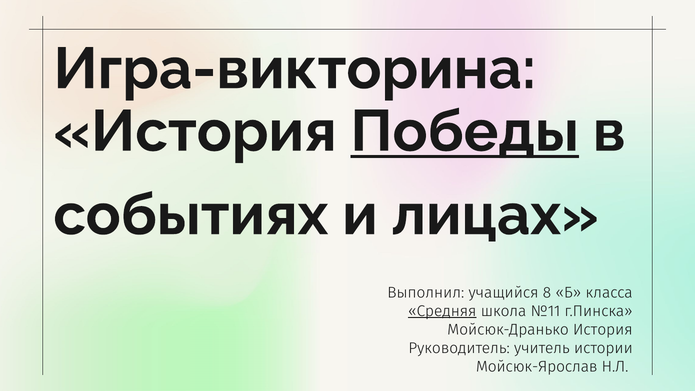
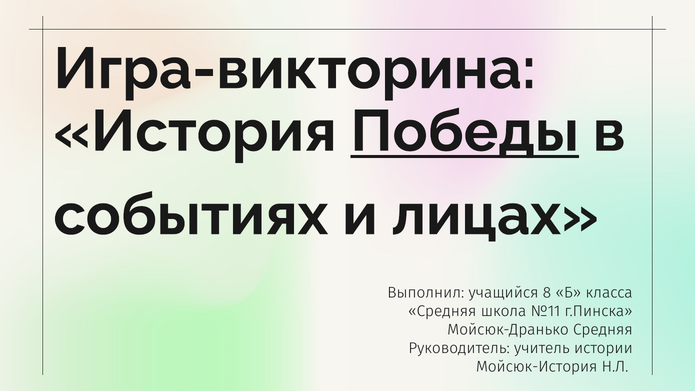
Средняя underline: present -> none (442, 311)
Мойсюк-Дранько История: История -> Средняя (603, 329)
Мойсюк-Ярослав: Мойсюк-Ярослав -> Мойсюк-История (537, 367)
